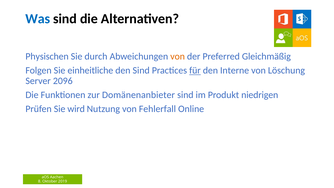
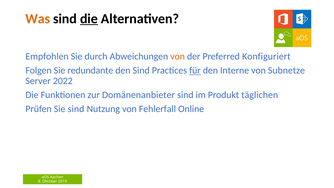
Was colour: blue -> orange (38, 19)
die underline: none -> present (89, 19)
Physischen: Physischen -> Empfohlen (47, 56)
Gleichmäßig: Gleichmäßig -> Konfiguriert (266, 56)
einheitliche: einheitliche -> redundante (90, 70)
Löschung: Löschung -> Subnetze (286, 70)
2096: 2096 -> 2022 (63, 81)
niedrigen: niedrigen -> täglichen (260, 95)
Sie wird: wird -> sind (76, 109)
